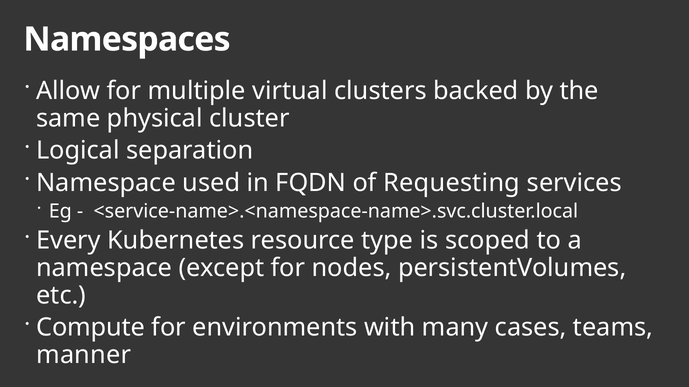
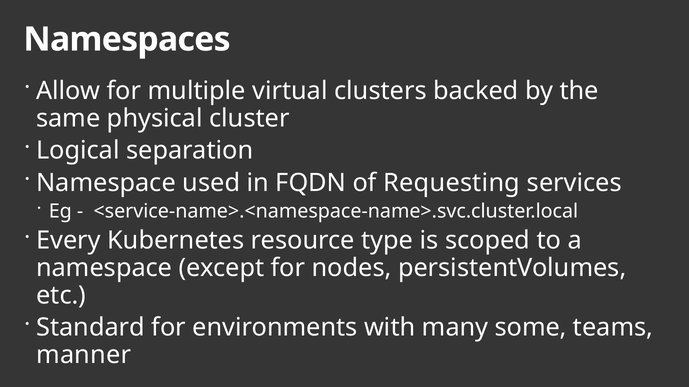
Compute: Compute -> Standard (90, 328)
cases: cases -> some (531, 328)
